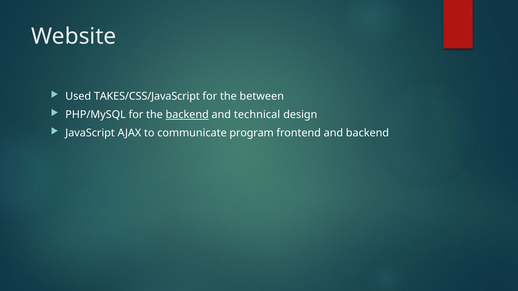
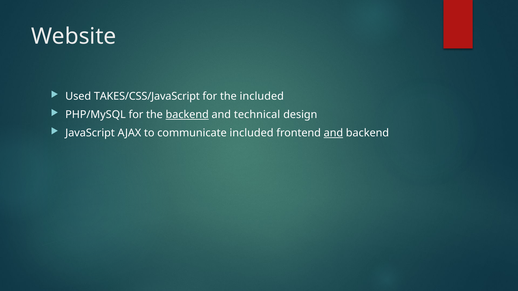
the between: between -> included (262, 96)
communicate program: program -> included (252, 133)
and underline: none -> present (333, 133)
